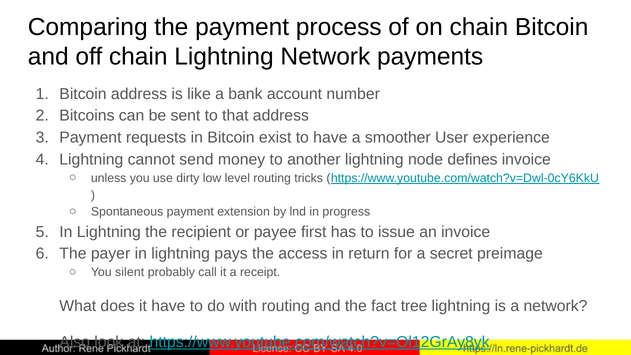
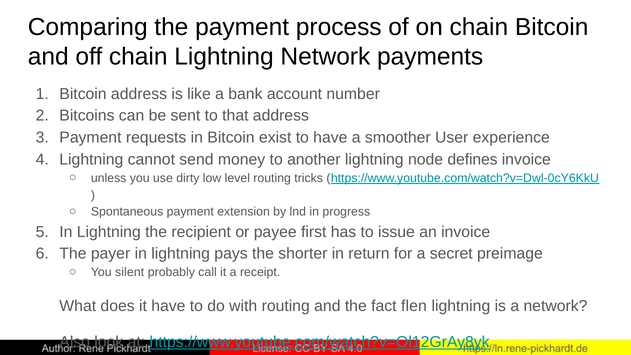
access: access -> shorter (303, 254)
tree: tree -> flen (414, 306)
